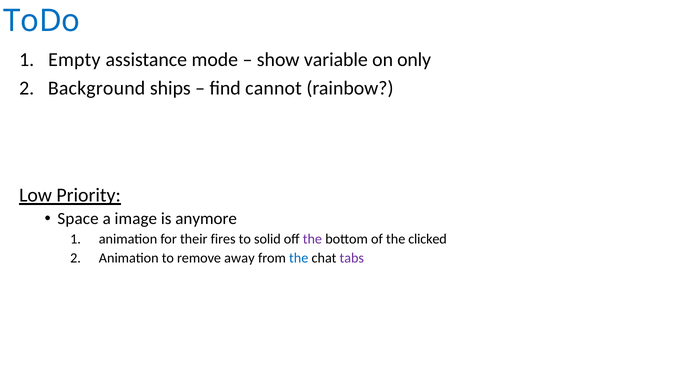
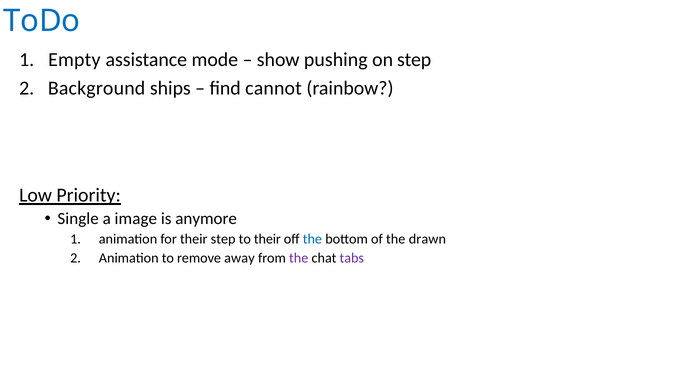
variable: variable -> pushing (336, 60)
on only: only -> step (414, 60)
Space: Space -> Single (78, 219)
their fires: fires -> step (223, 239)
to solid: solid -> their (267, 239)
the colour: purple -> blue (312, 239)
clicked: clicked -> drawn (427, 239)
the colour: blue -> purple (299, 258)
